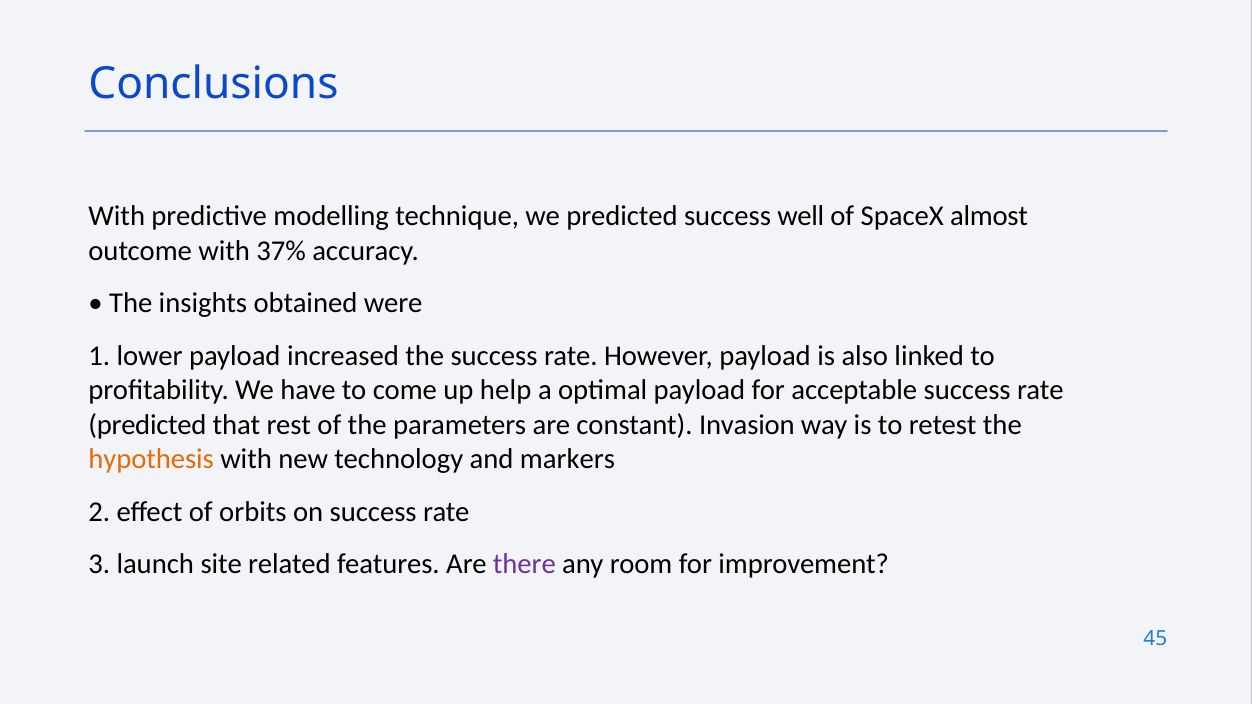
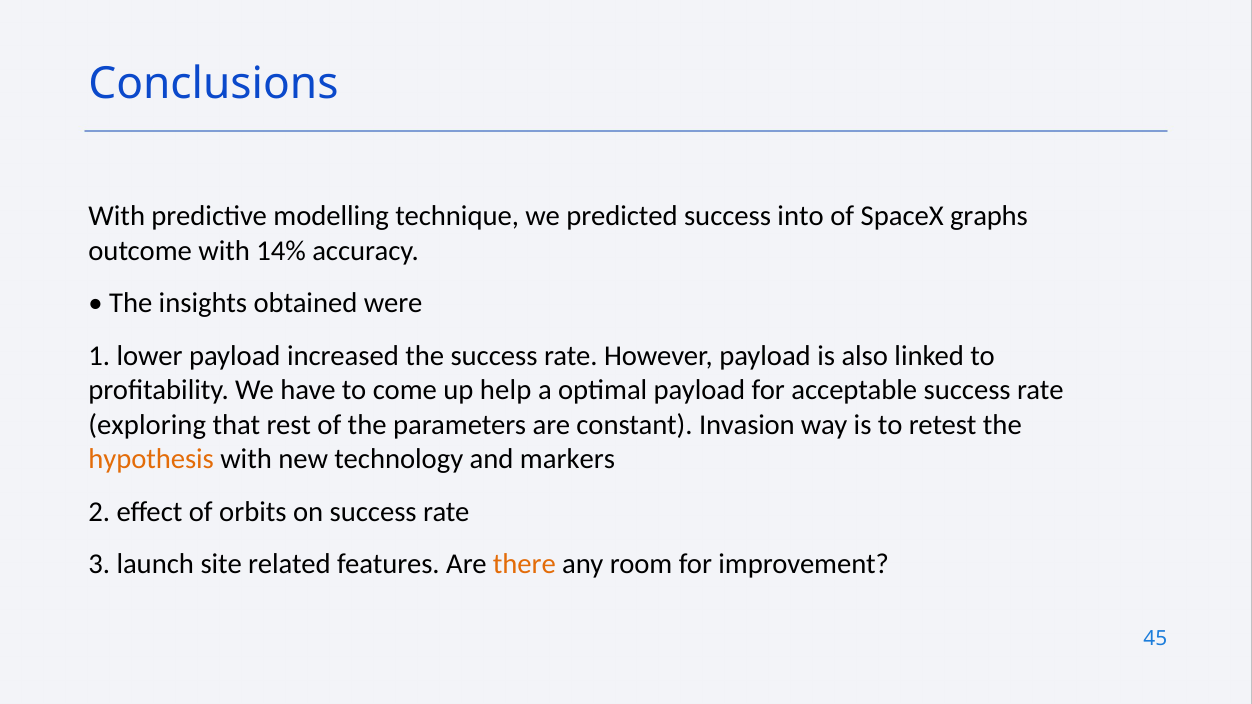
well: well -> into (801, 216)
almost: almost -> graphs (989, 216)
37%: 37% -> 14% (281, 251)
predicted: predicted -> exploring (147, 425)
there colour: purple -> orange (524, 565)
